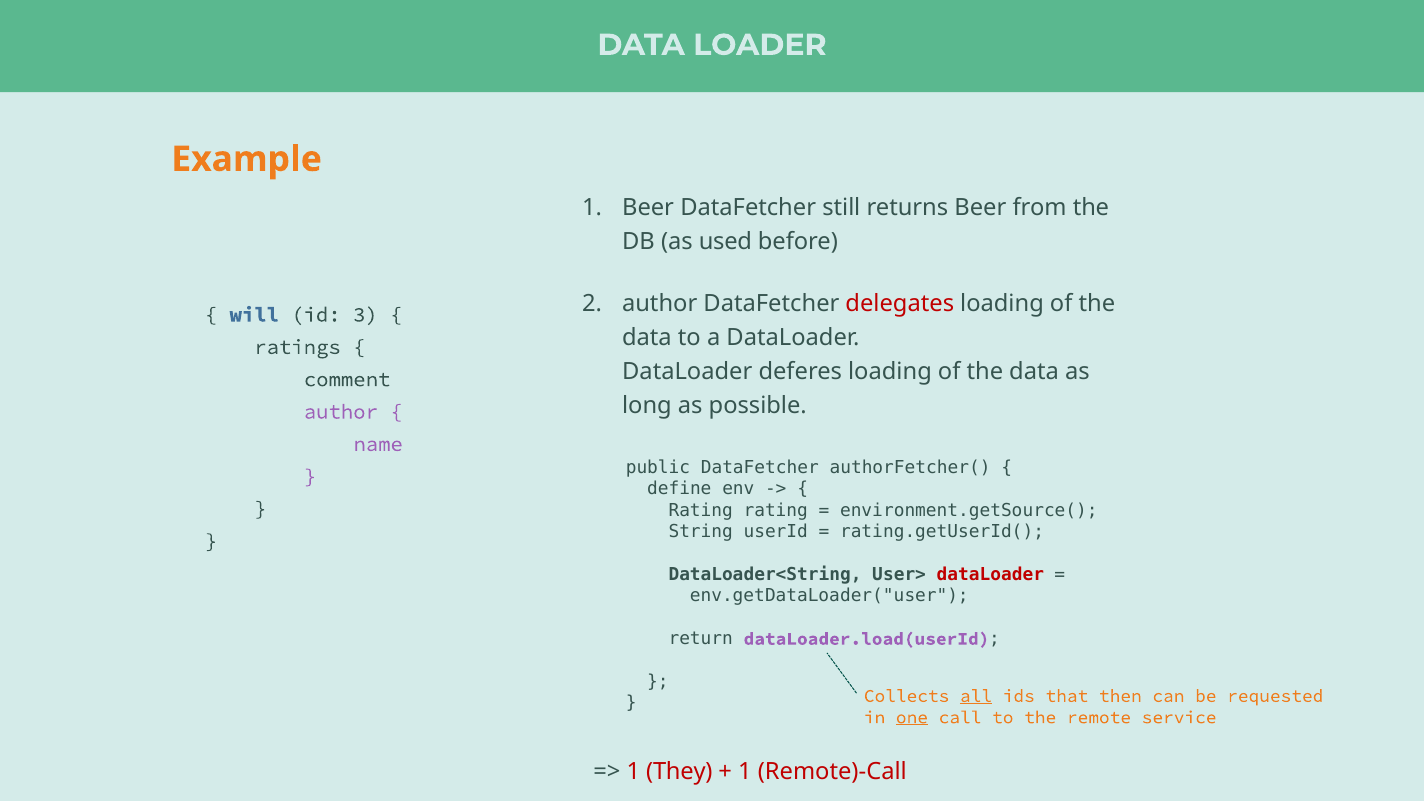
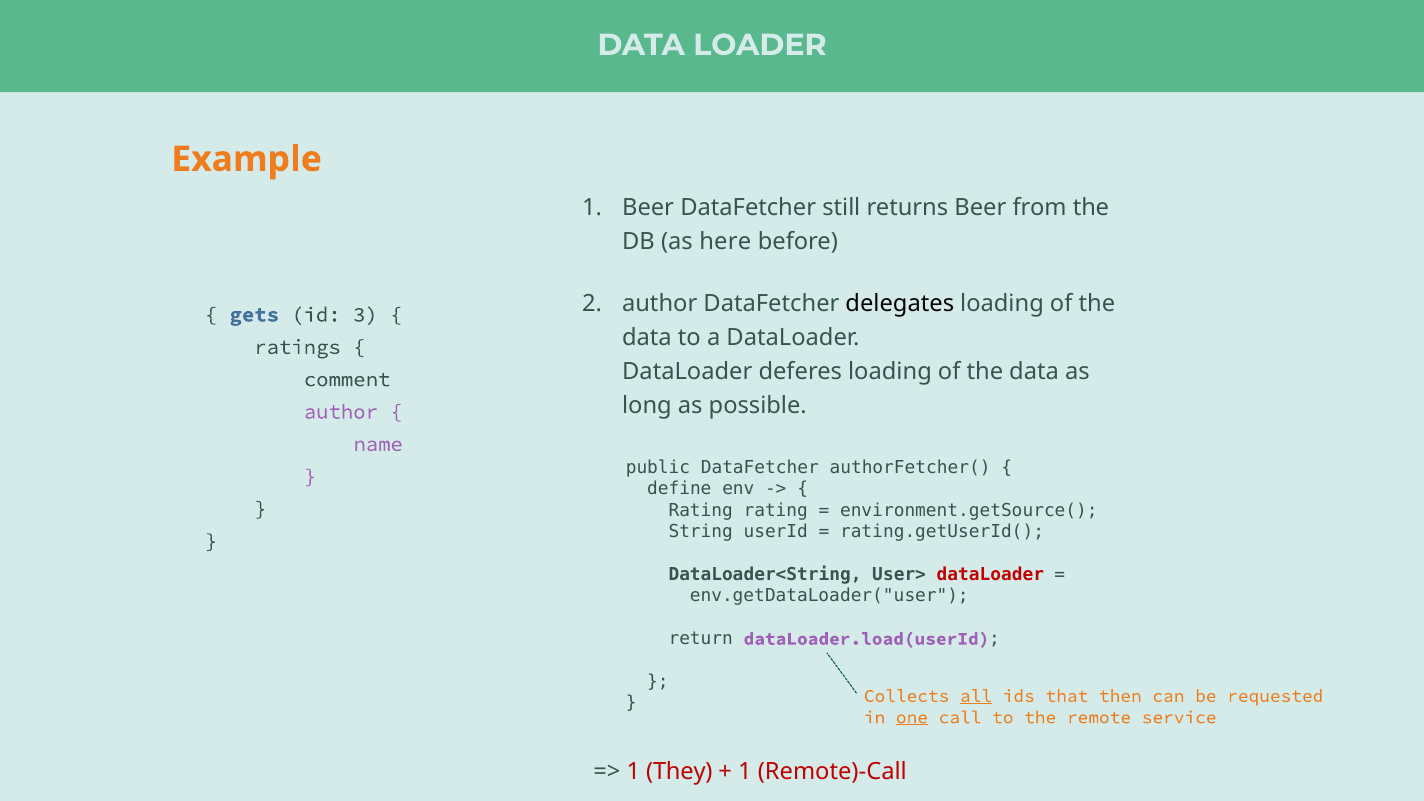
used: used -> here (725, 241)
delegates colour: red -> black (900, 303)
will: will -> gets (254, 315)
